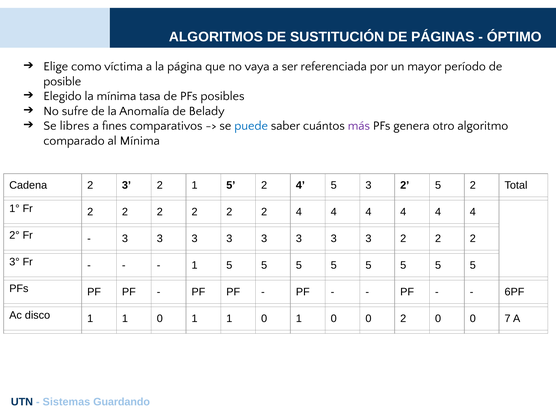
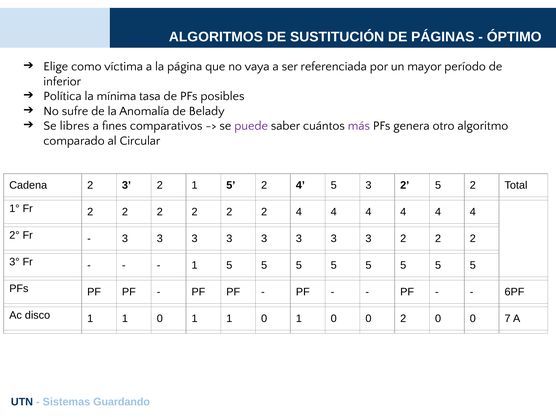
posible: posible -> inferior (62, 81)
Elegido: Elegido -> Política (62, 96)
puede colour: blue -> purple (251, 126)
al Mínima: Mínima -> Circular (140, 141)
